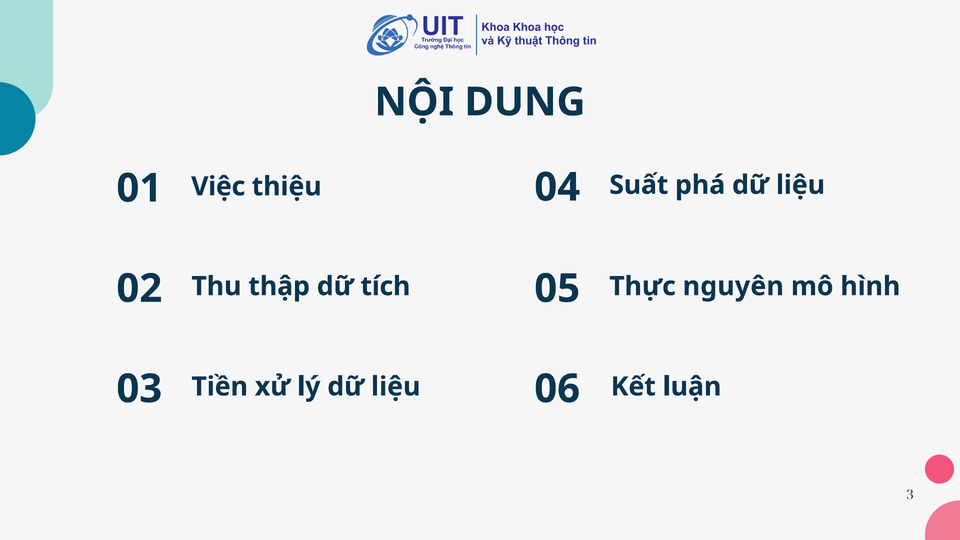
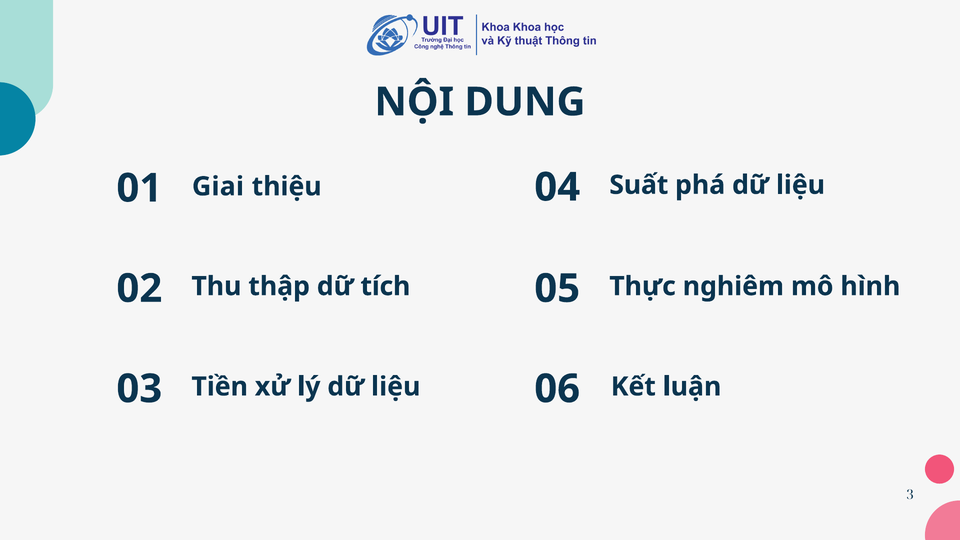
Việc: Việc -> Giai (218, 187)
nguyên: nguyên -> nghiêm (733, 286)
